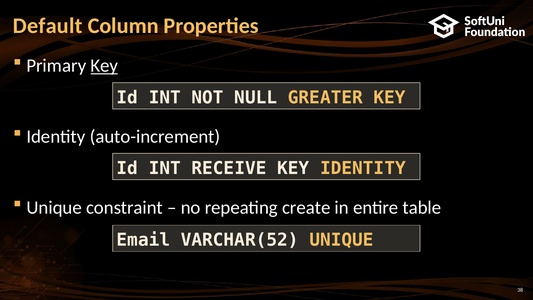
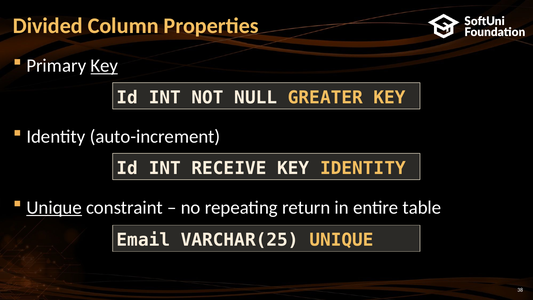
Default: Default -> Divided (48, 26)
Unique underline: none -> present (54, 207)
create: create -> return (306, 207)
VARCHAR(52: VARCHAR(52 -> VARCHAR(25 (240, 240)
